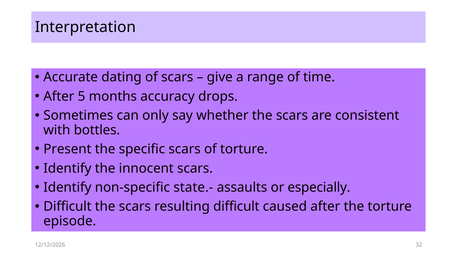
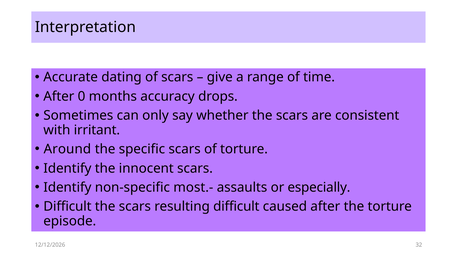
5: 5 -> 0 (82, 96)
bottles: bottles -> irritant (97, 130)
Present: Present -> Around (67, 149)
state.-: state.- -> most.- (193, 187)
